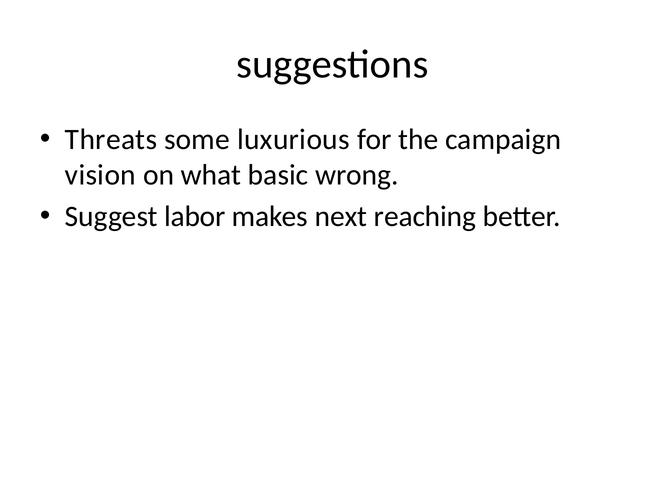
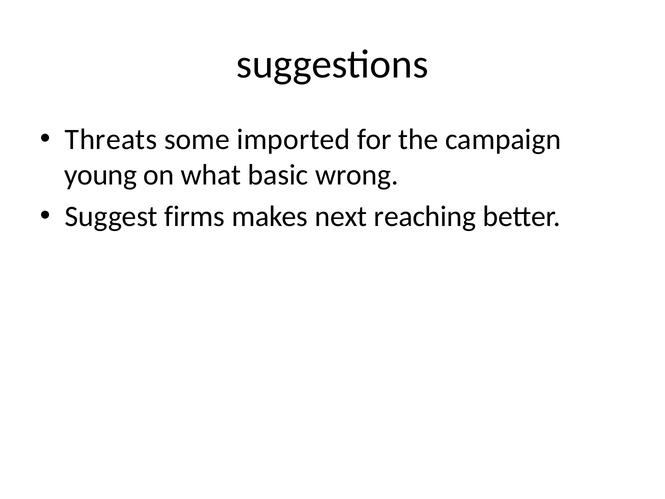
luxurious: luxurious -> imported (293, 140)
vision: vision -> young (101, 175)
labor: labor -> firms (195, 216)
